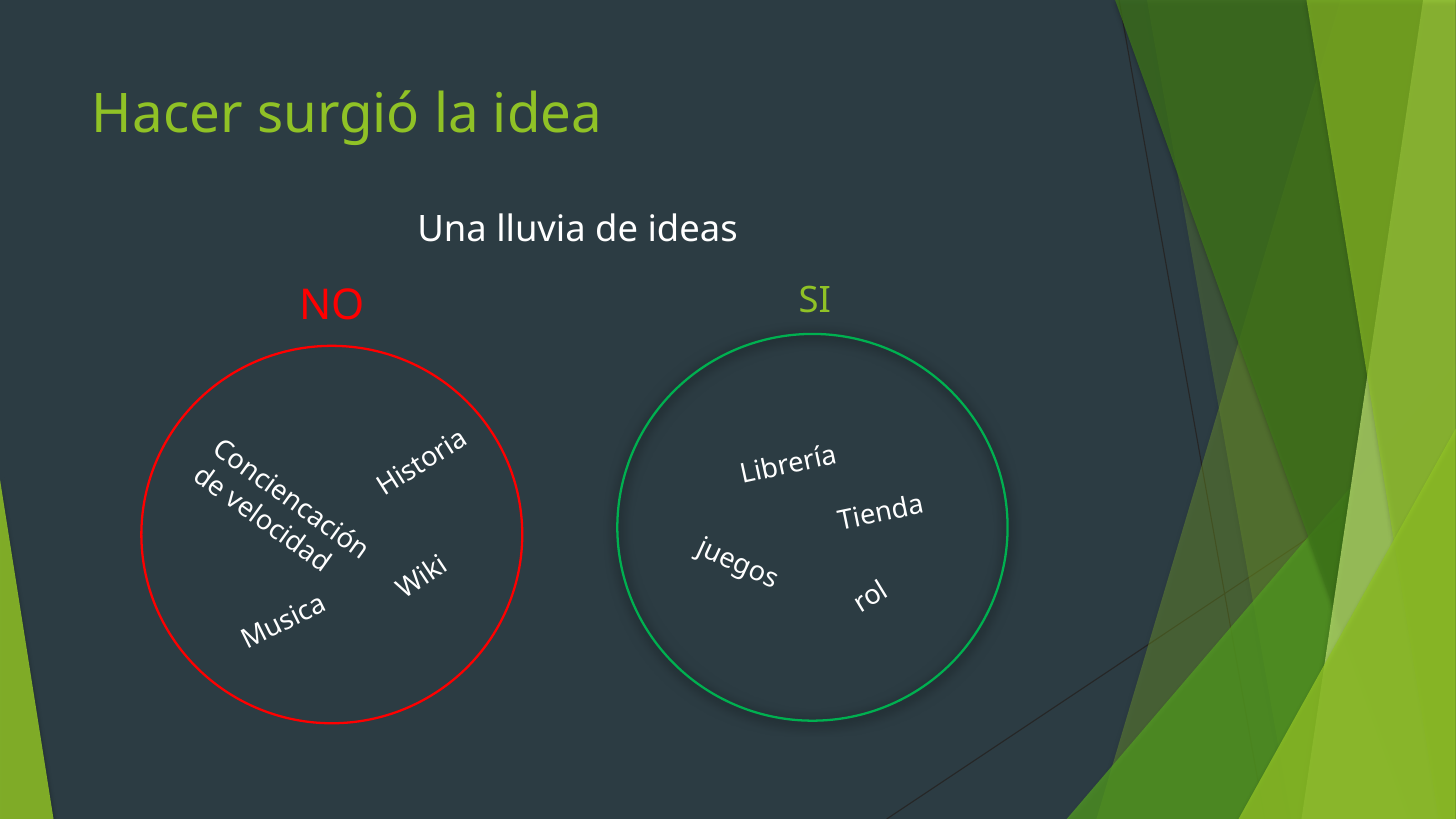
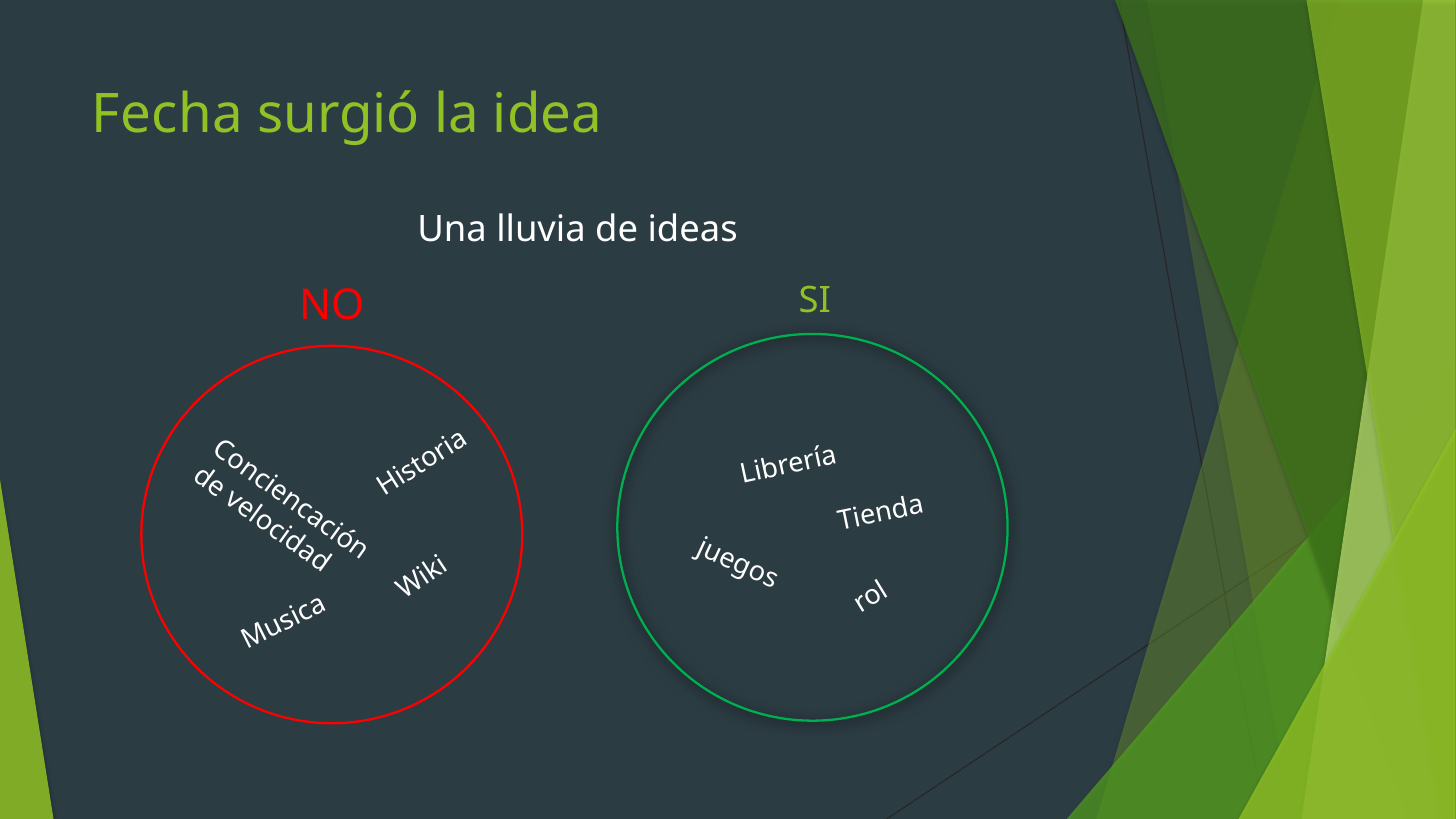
Hacer: Hacer -> Fecha (167, 115)
